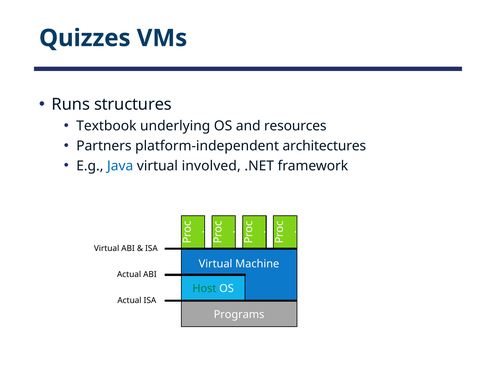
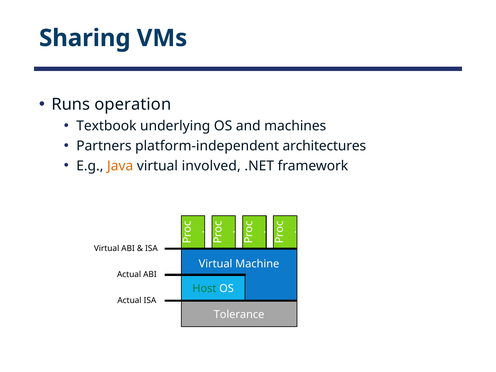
Quizzes: Quizzes -> Sharing (85, 38)
structures: structures -> operation (133, 105)
resources: resources -> machines (295, 126)
Java colour: blue -> orange (120, 166)
Programs: Programs -> Tolerance (239, 315)
